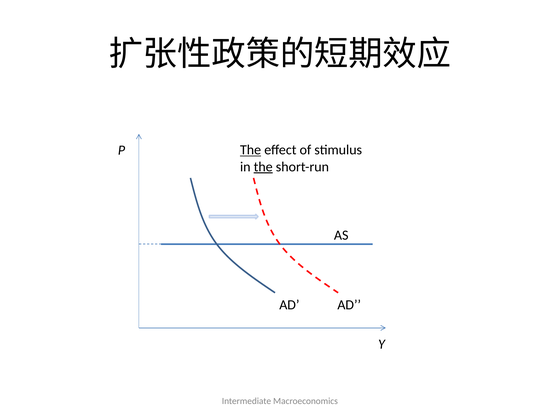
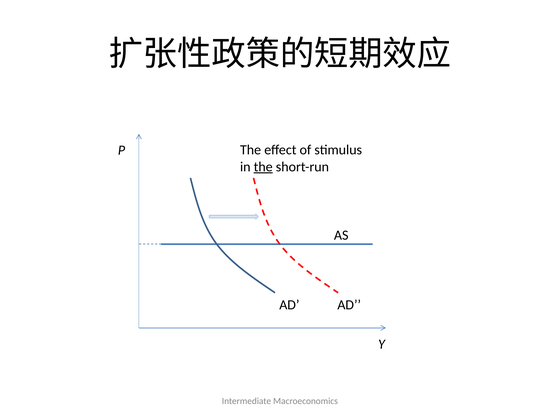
The underline: present -> none (251, 150)
